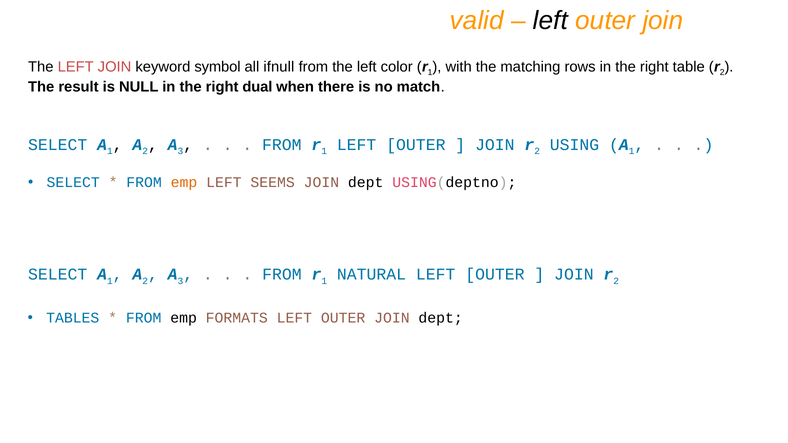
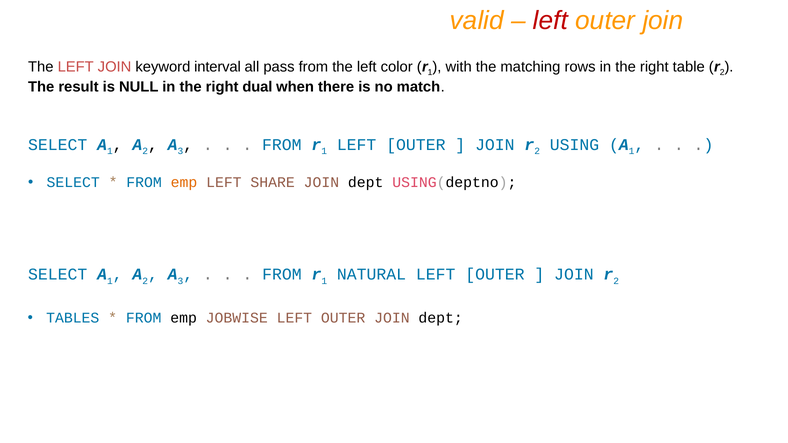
left colour: black -> red (550, 21)
symbol: symbol -> interval (218, 67)
ifnull: ifnull -> pass (279, 67)
SEEMS: SEEMS -> SHARE (273, 183)
FORMATS: FORMATS -> JOBWISE (237, 318)
